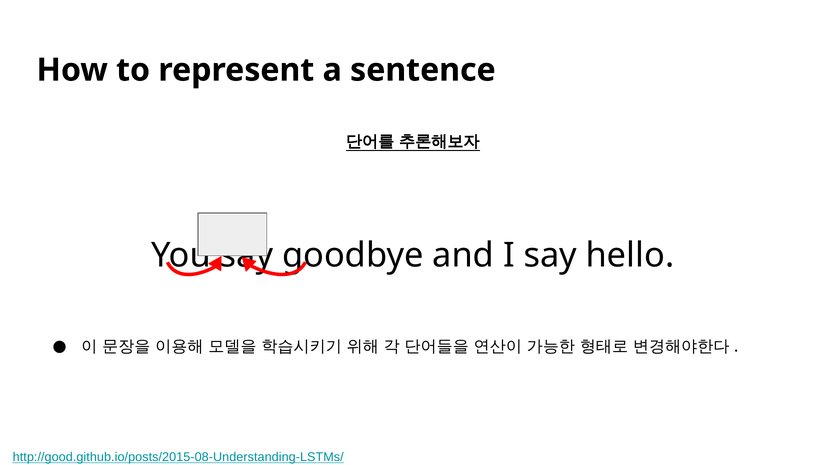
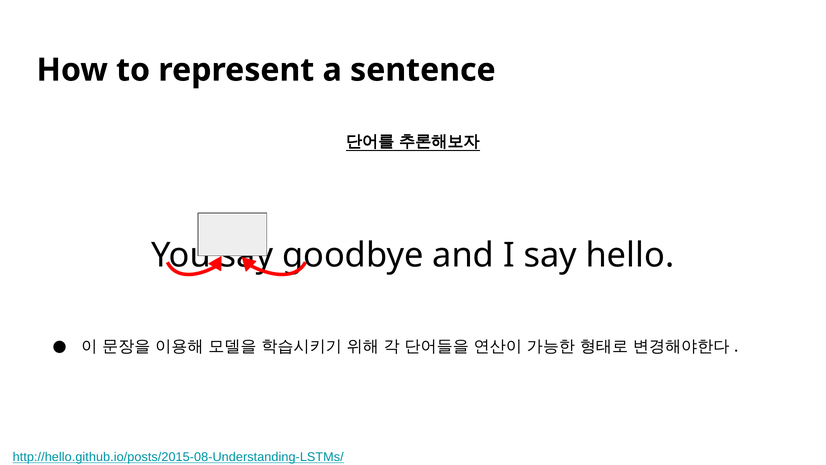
http://good.github.io/posts/2015-08-Understanding-LSTMs/: http://good.github.io/posts/2015-08-Understanding-LSTMs/ -> http://hello.github.io/posts/2015-08-Understanding-LSTMs/ (178, 457)
